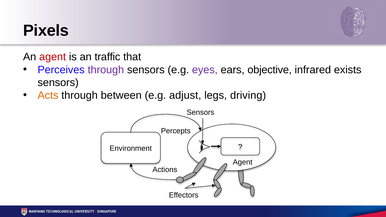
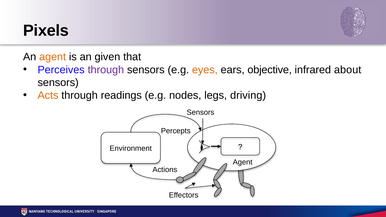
agent colour: red -> orange (53, 57)
traffic: traffic -> given (107, 57)
eyes colour: purple -> orange (205, 70)
exists: exists -> about (348, 70)
between: between -> readings (121, 96)
adjust: adjust -> nodes (185, 96)
